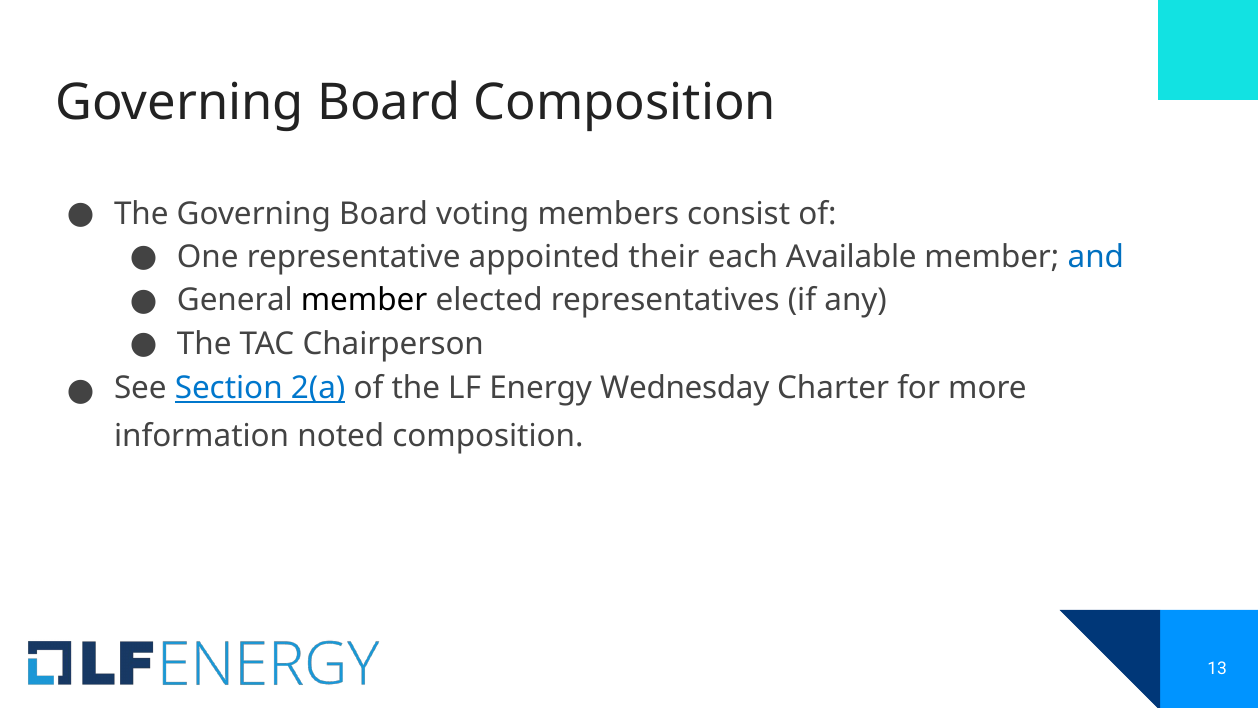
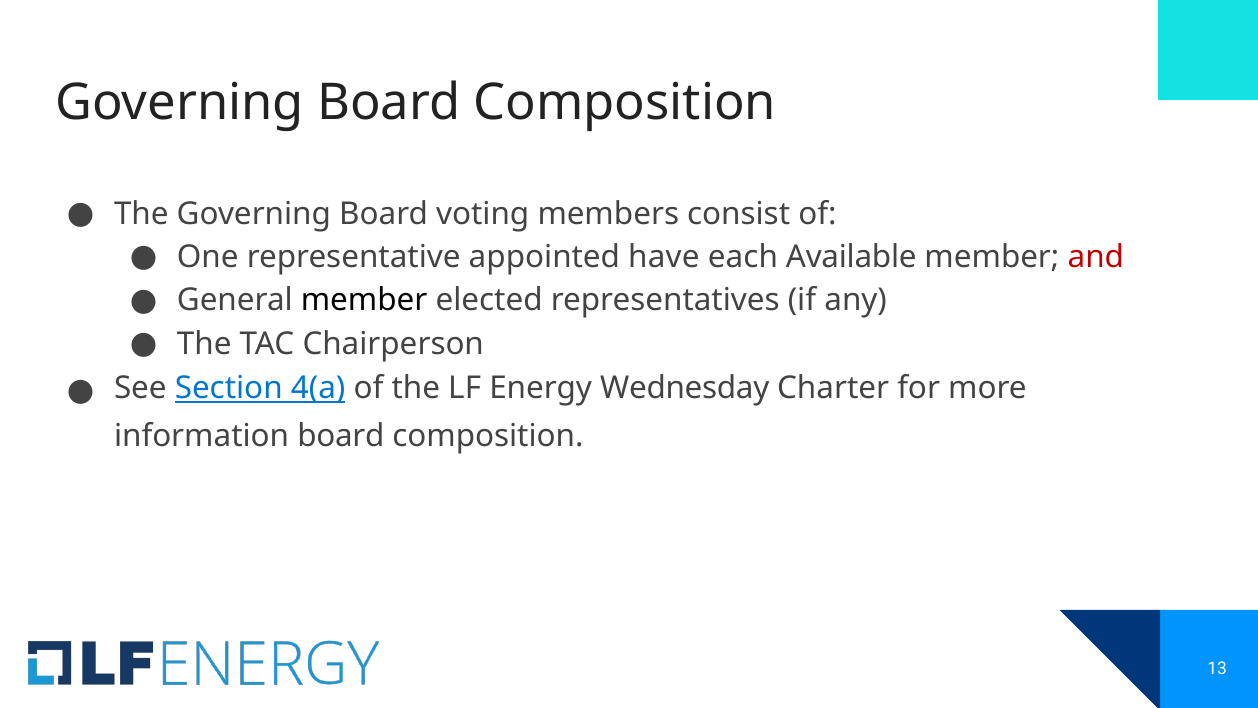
their: their -> have (664, 257)
and colour: blue -> red (1096, 257)
2(a: 2(a -> 4(a (318, 388)
information noted: noted -> board (341, 436)
